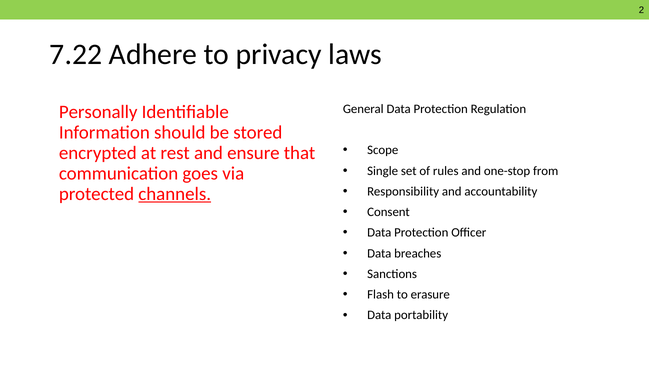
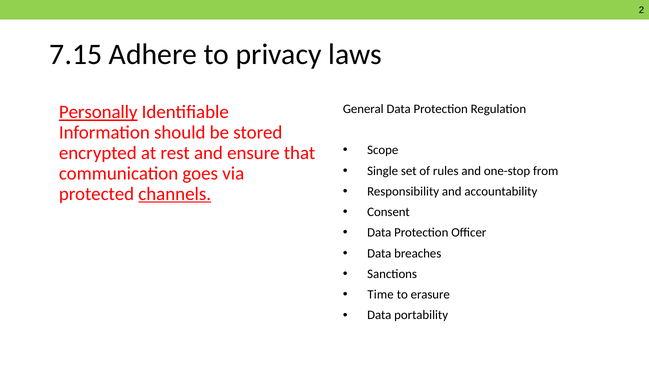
7.22: 7.22 -> 7.15 (76, 55)
Personally underline: none -> present (98, 112)
Flash: Flash -> Time (381, 295)
